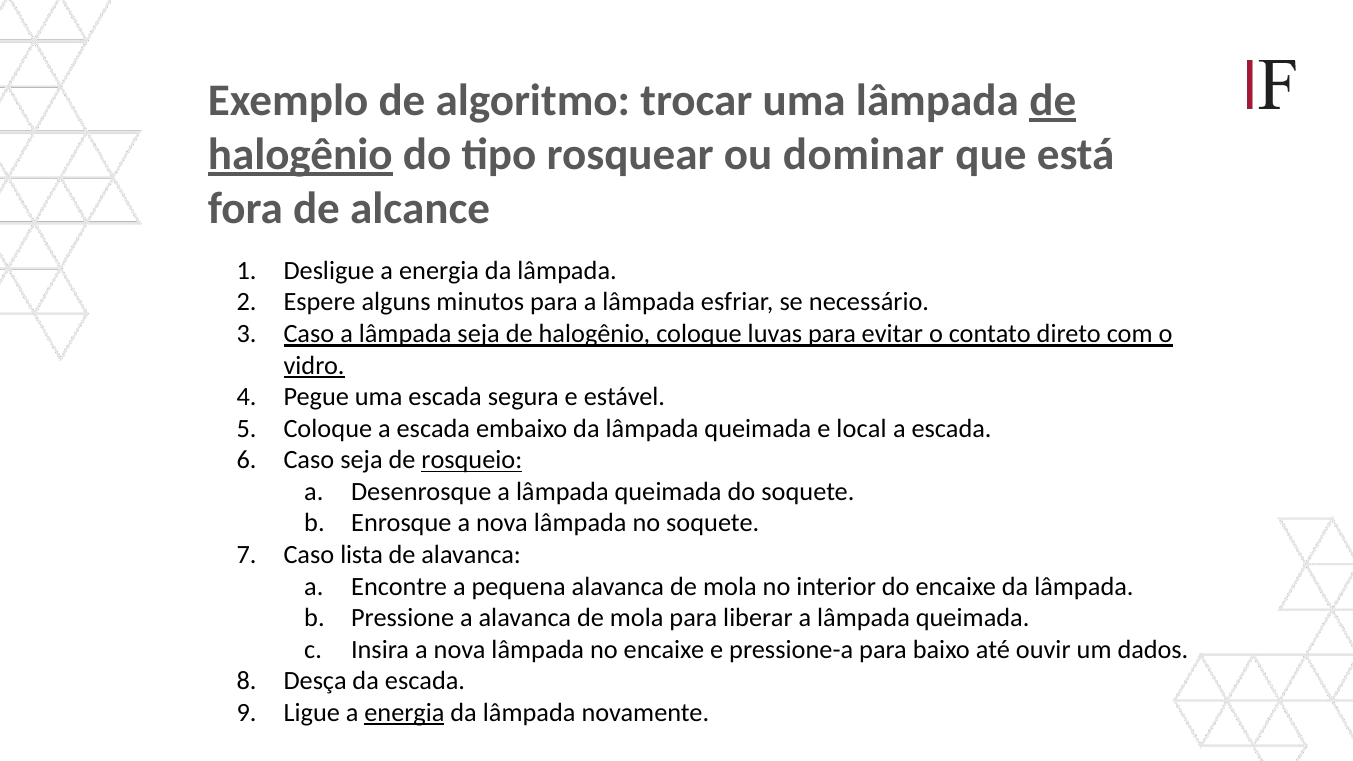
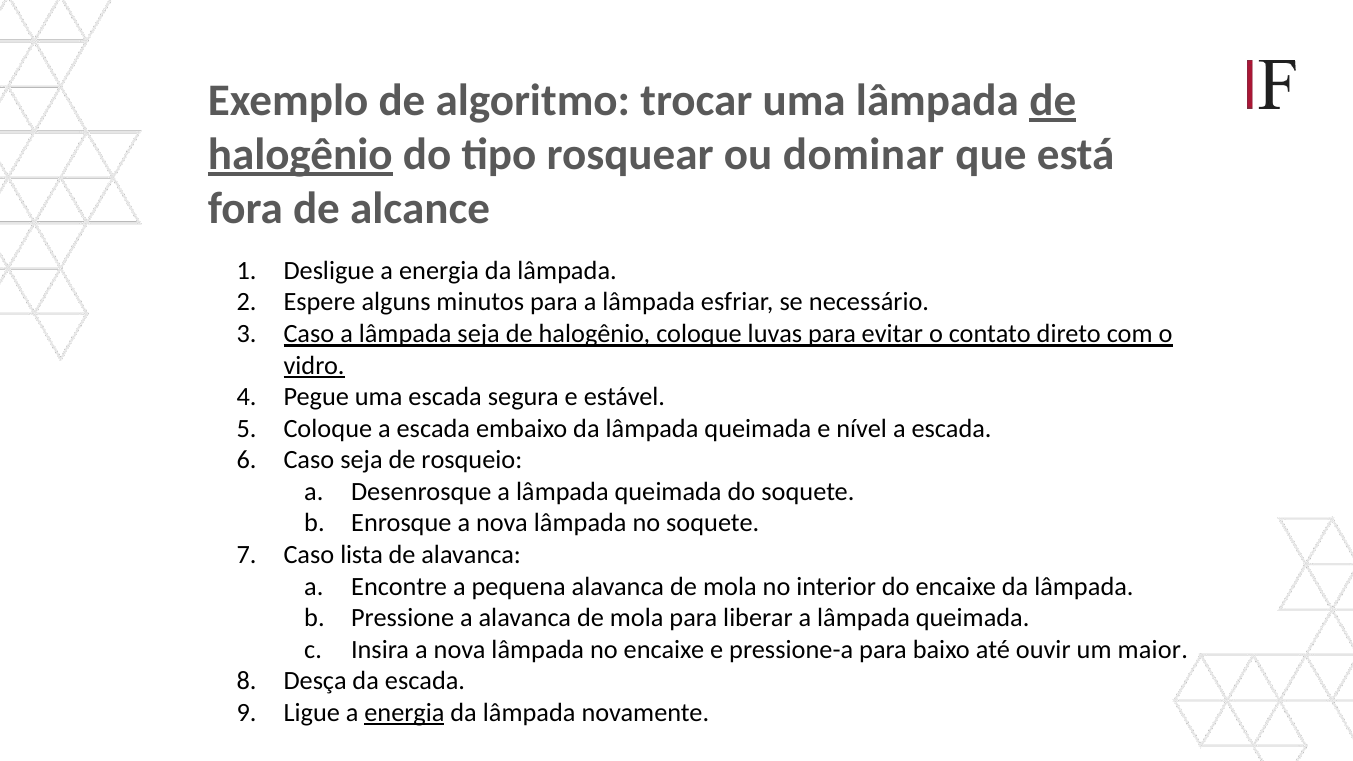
local: local -> nível (862, 429)
rosqueio underline: present -> none (472, 460)
dados: dados -> maior (1153, 650)
